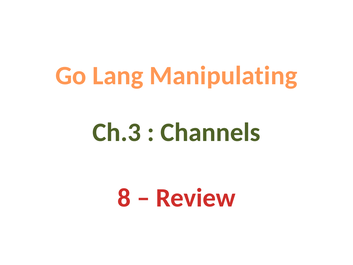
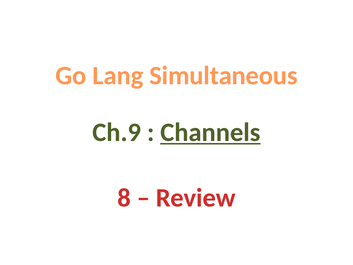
Manipulating: Manipulating -> Simultaneous (223, 76)
Ch.3: Ch.3 -> Ch.9 (117, 132)
Channels underline: none -> present (210, 132)
